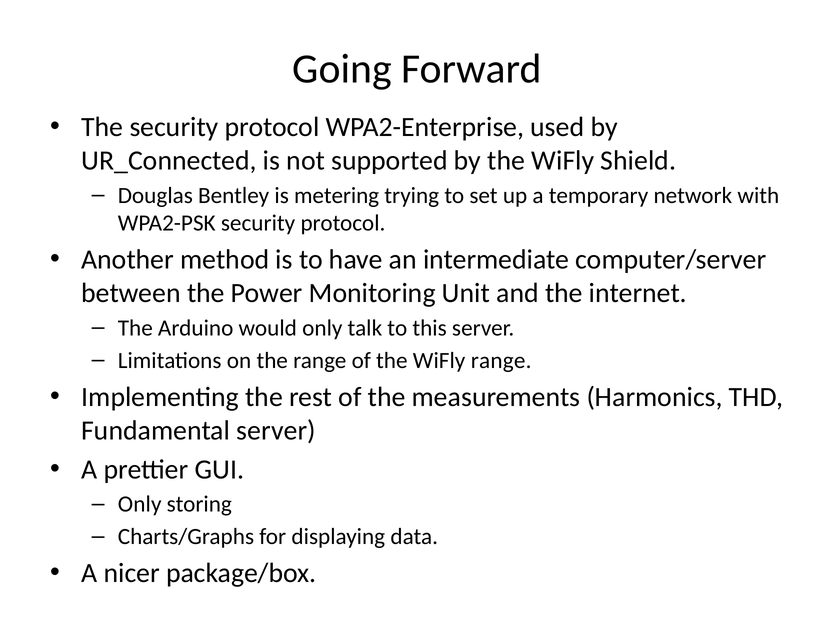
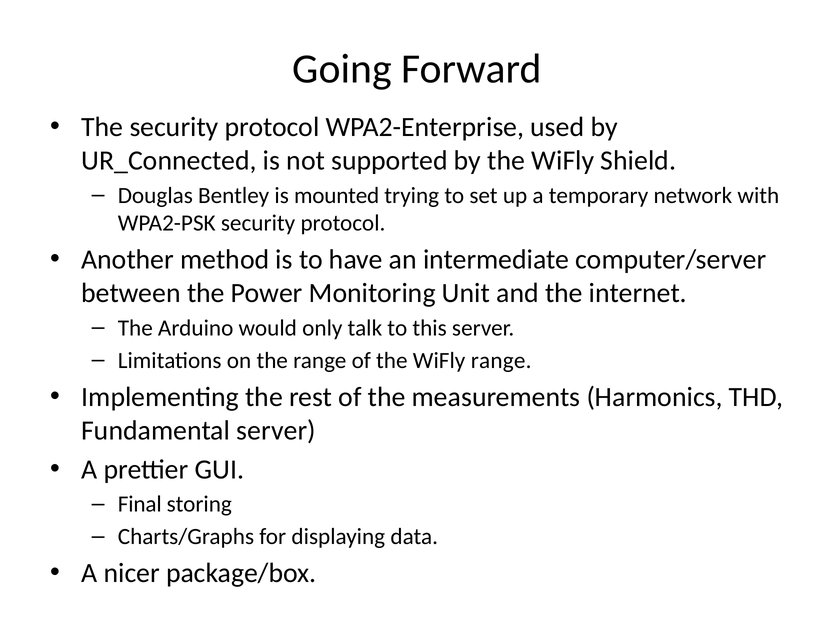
metering: metering -> mounted (337, 195)
Only: Only -> Final (140, 504)
